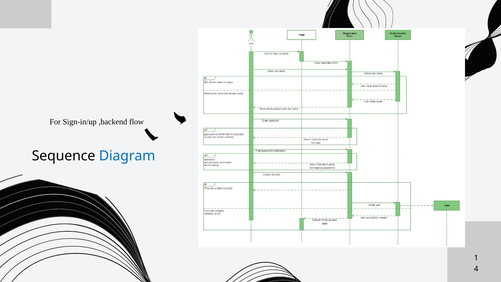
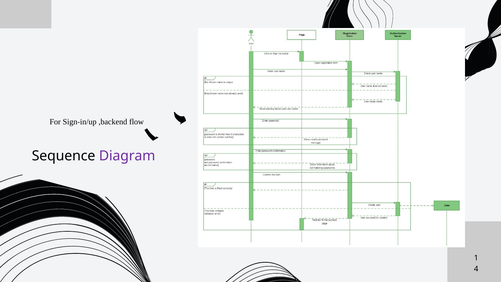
Diagram colour: blue -> purple (127, 156)
